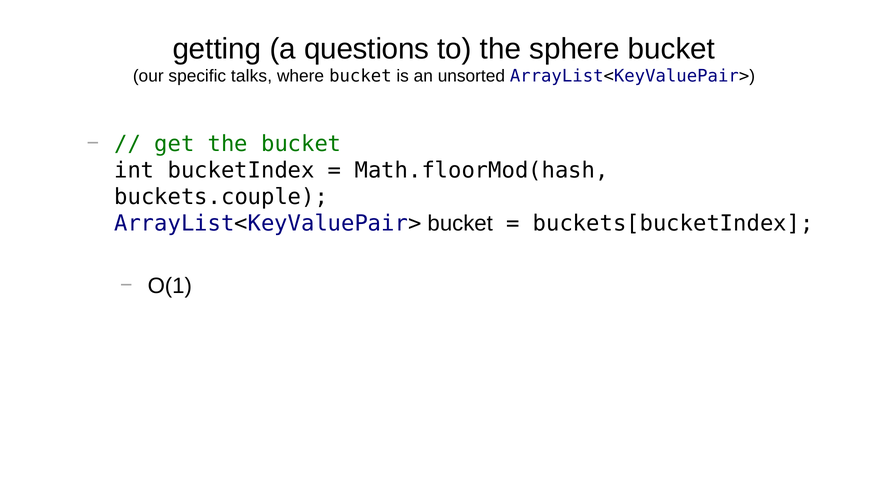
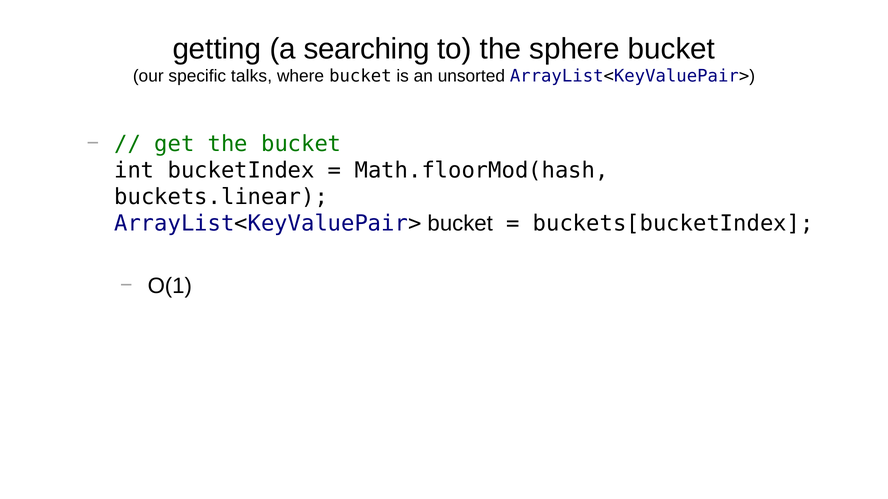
questions: questions -> searching (367, 49)
buckets.couple: buckets.couple -> buckets.linear (221, 197)
